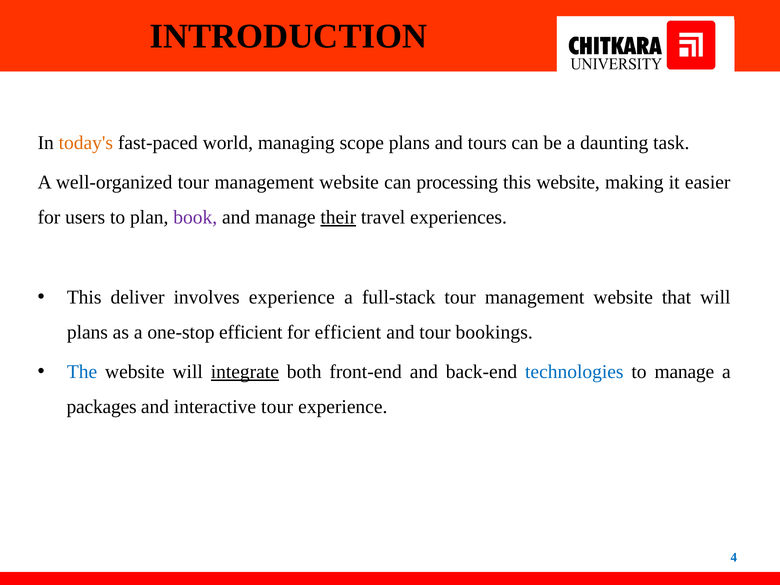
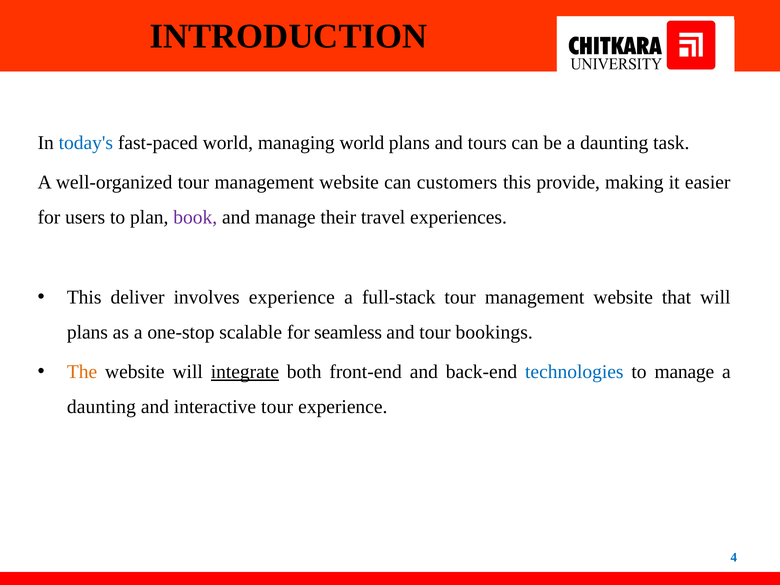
today's colour: orange -> blue (86, 143)
managing scope: scope -> world (362, 143)
processing: processing -> customers (457, 182)
this website: website -> provide (568, 182)
their underline: present -> none (338, 217)
one-stop efficient: efficient -> scalable (251, 332)
for efficient: efficient -> seamless (348, 332)
The colour: blue -> orange (82, 372)
packages: packages -> daunting (101, 407)
